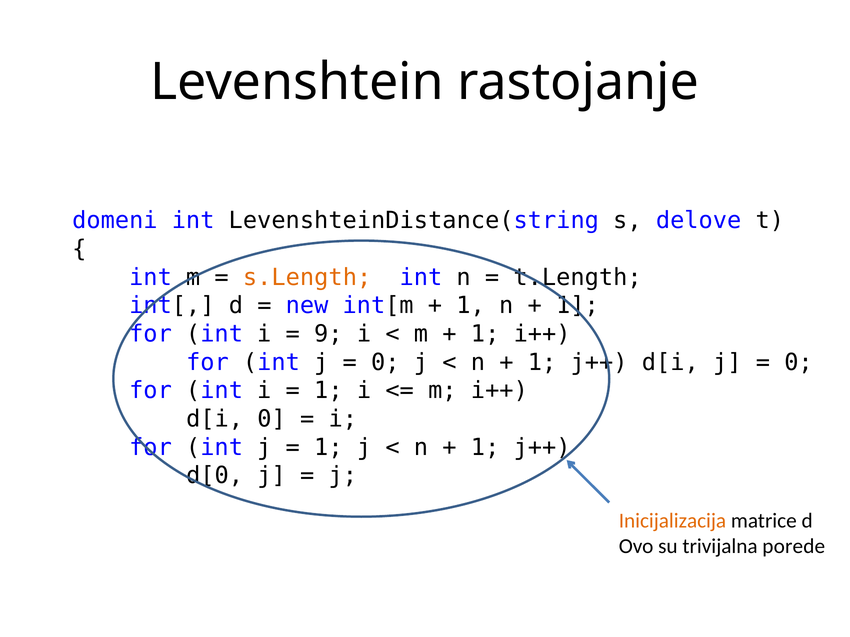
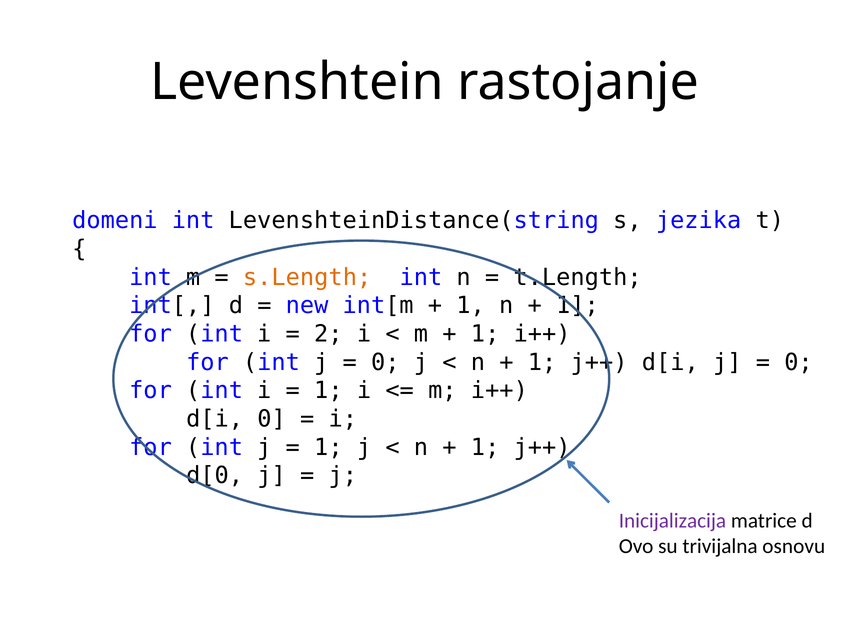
delove: delove -> jezika (699, 221)
9: 9 -> 2 (328, 334)
Inicijalizacija colour: orange -> purple (672, 521)
porede: porede -> osnovu (794, 547)
